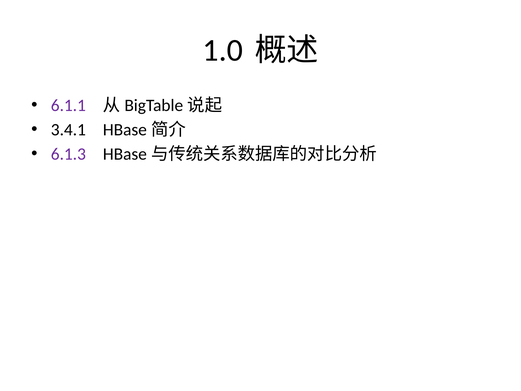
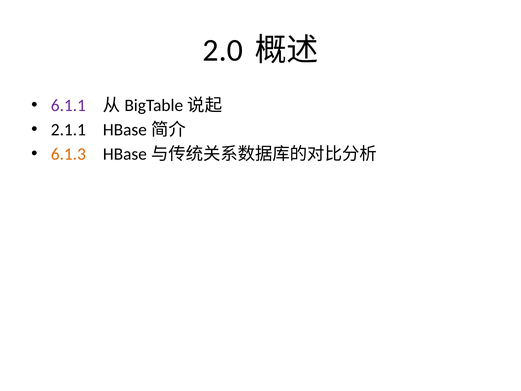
1.0: 1.0 -> 2.0 (223, 50)
3.4.1: 3.4.1 -> 2.1.1 (68, 130)
6.1.3 colour: purple -> orange (68, 154)
